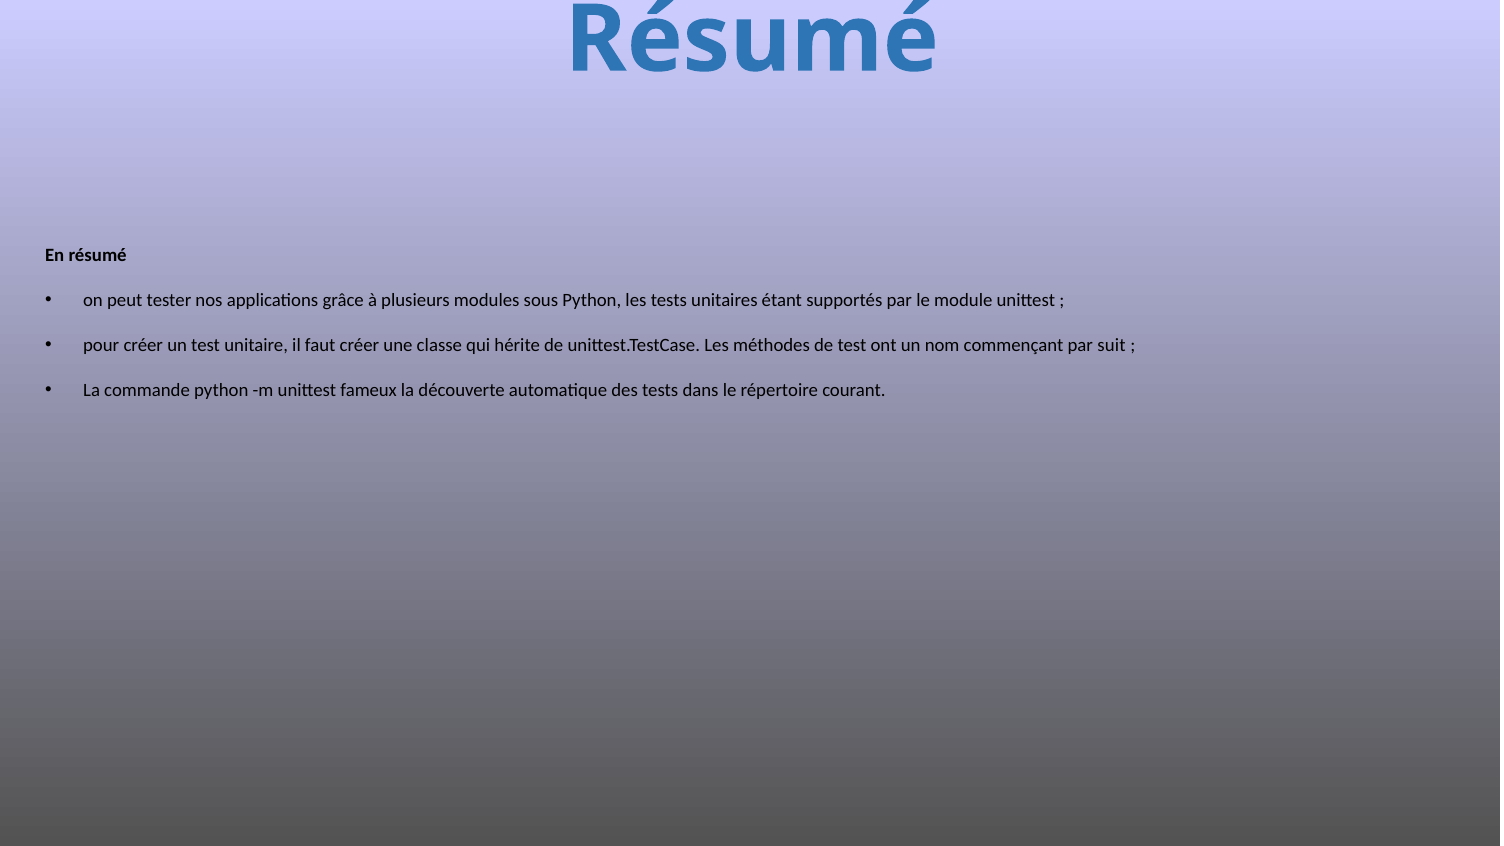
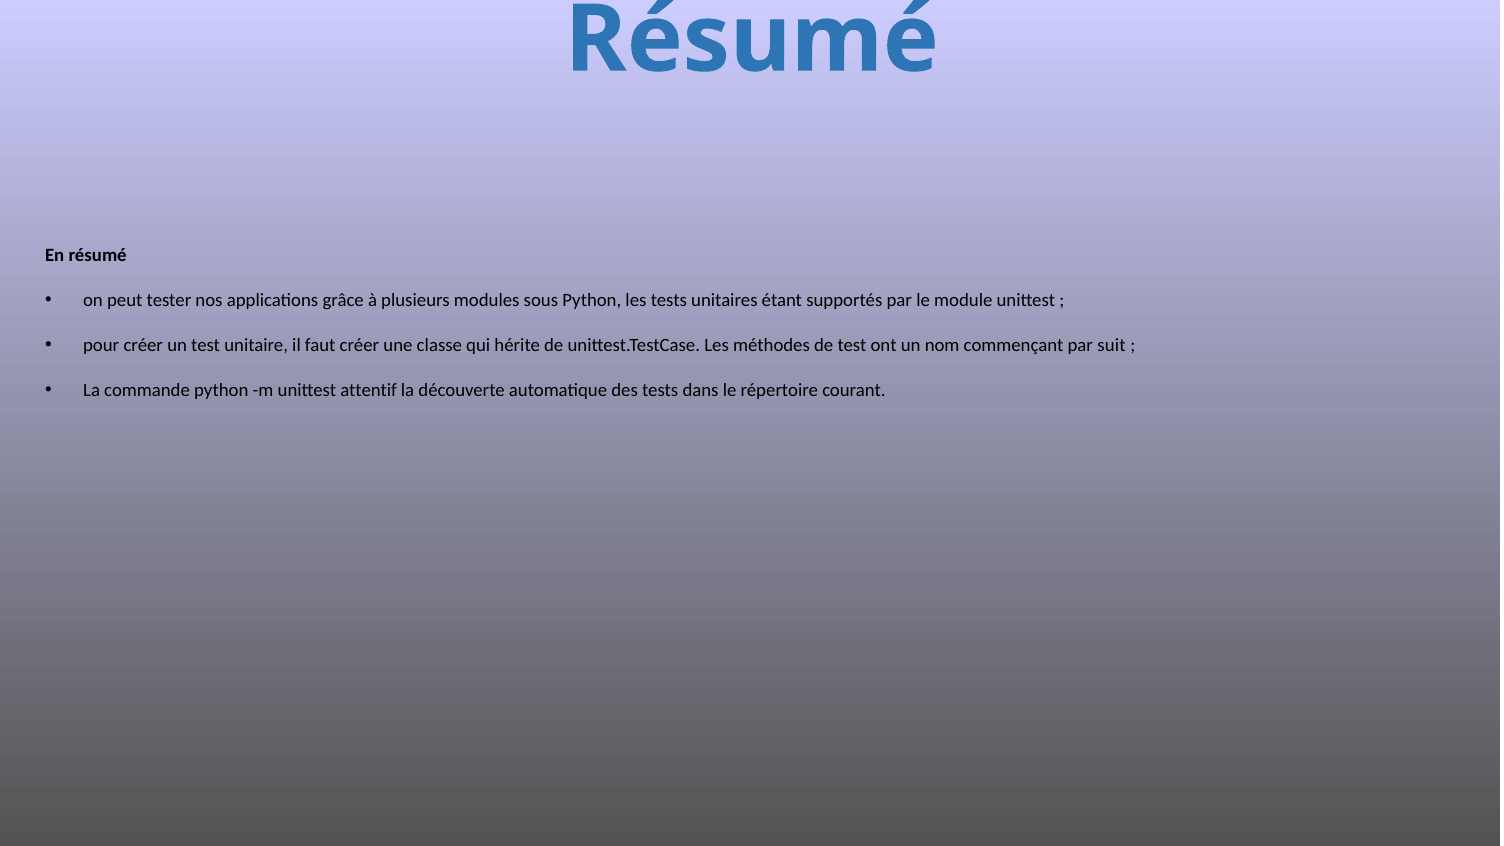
fameux: fameux -> attentif (369, 390)
